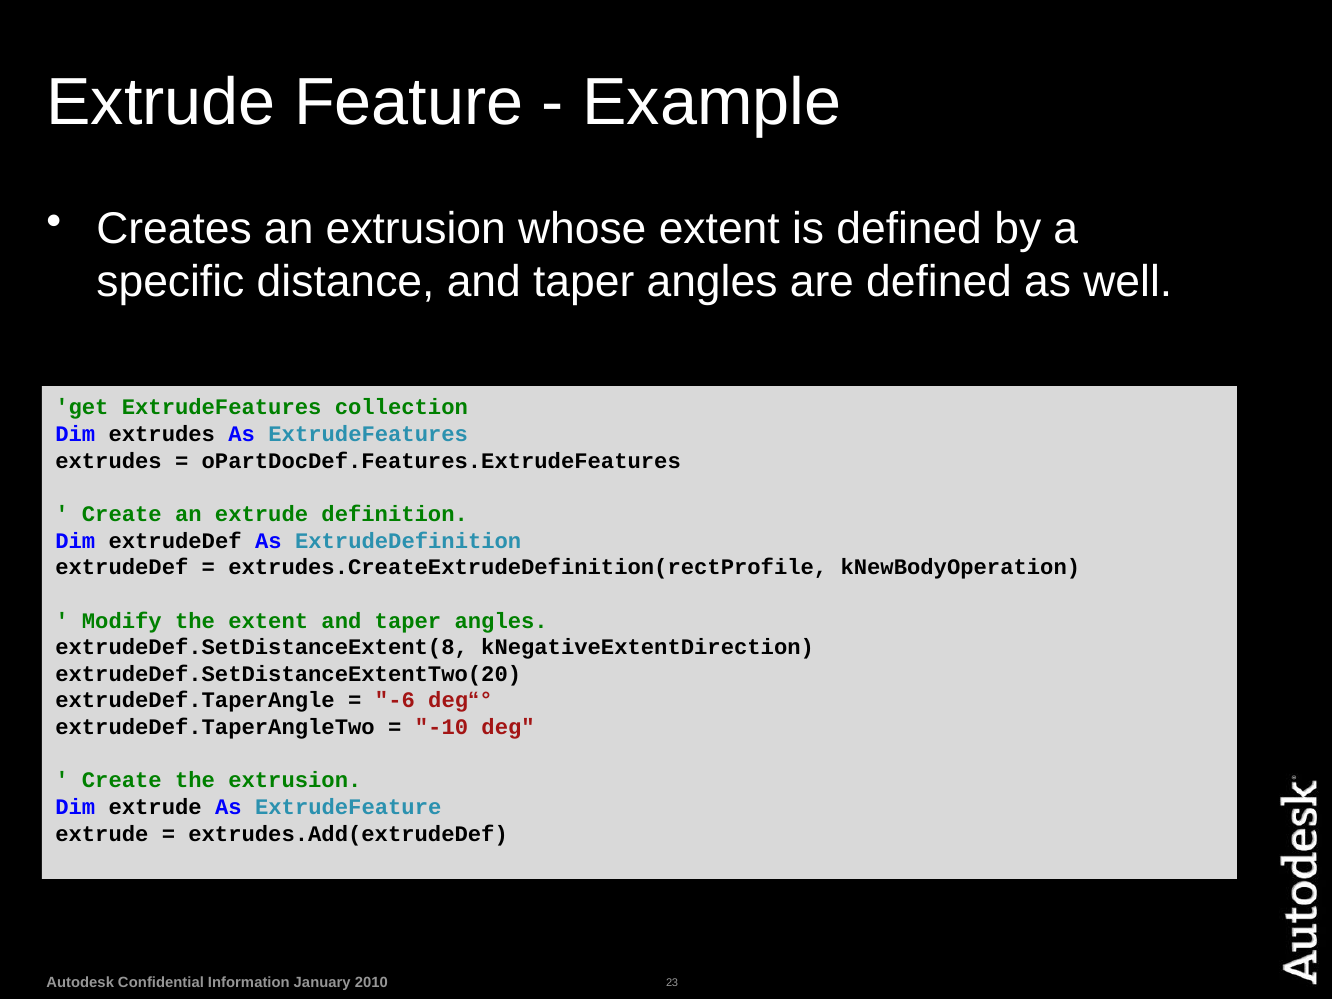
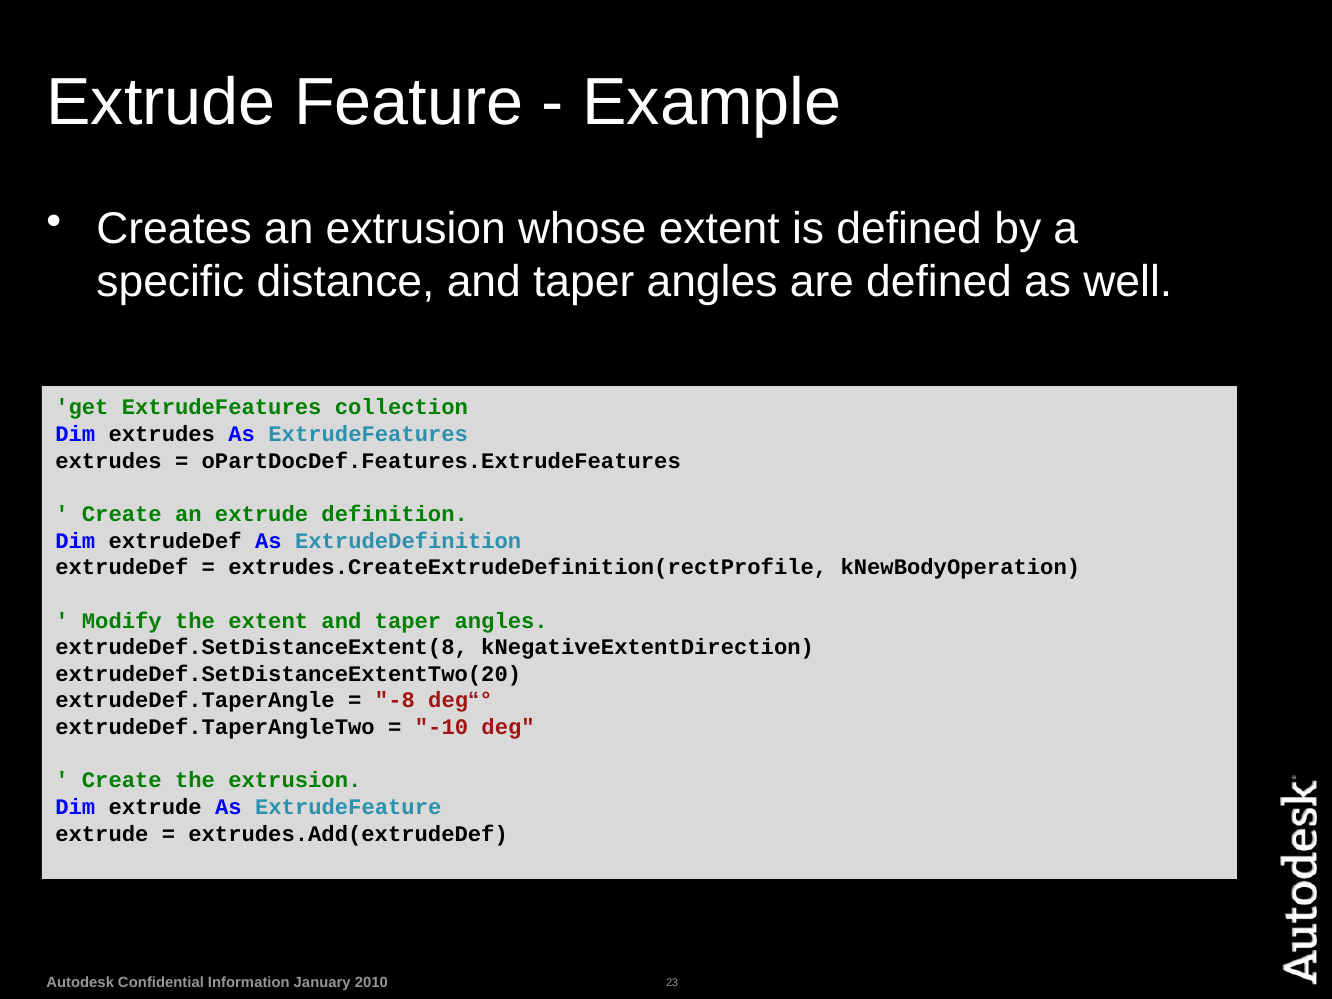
-6: -6 -> -8 (395, 701)
